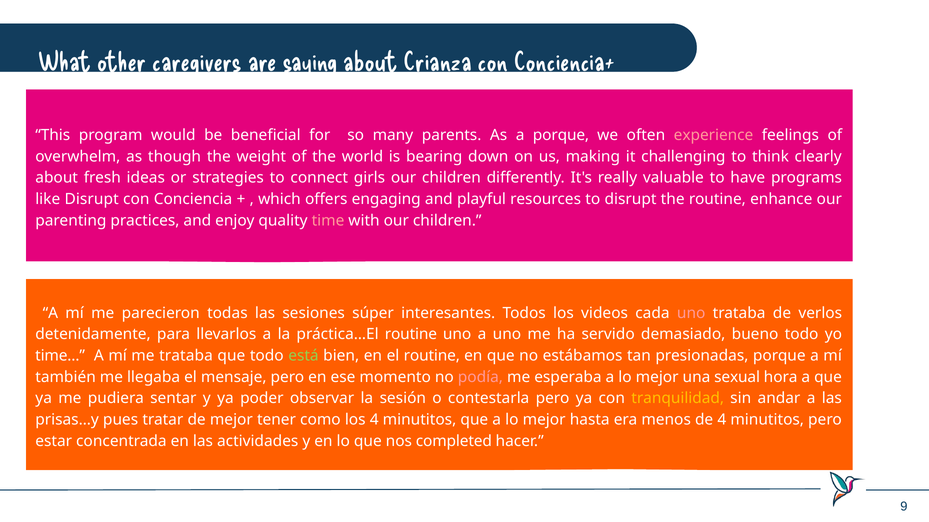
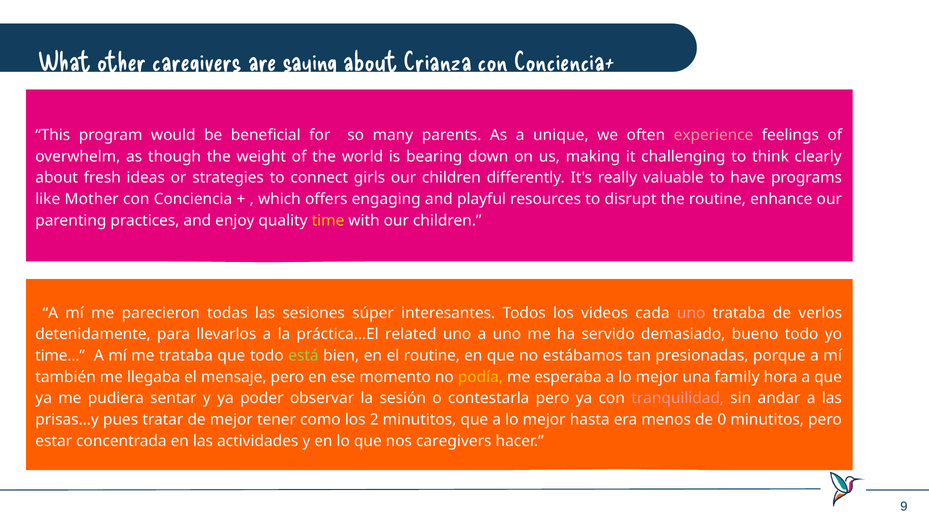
a porque: porque -> unique (561, 135)
like Disrupt: Disrupt -> Mother (92, 199)
time colour: pink -> yellow (328, 221)
práctica…El routine: routine -> related (411, 335)
podía colour: pink -> yellow (480, 377)
sexual: sexual -> family (737, 377)
tranquilidad colour: yellow -> pink (678, 399)
los 4: 4 -> 2 (374, 420)
de 4: 4 -> 0 (722, 420)
nos completed: completed -> caregivers (454, 442)
